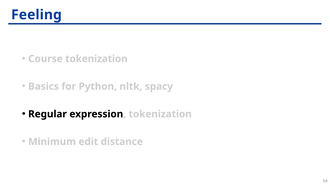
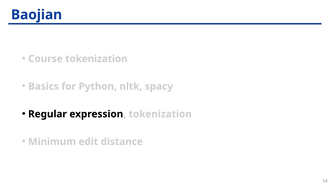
Feeling: Feeling -> Baojian (37, 15)
